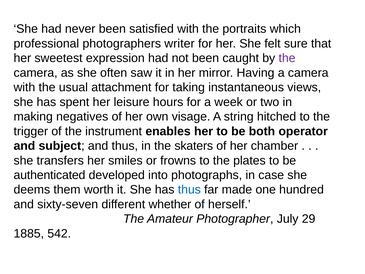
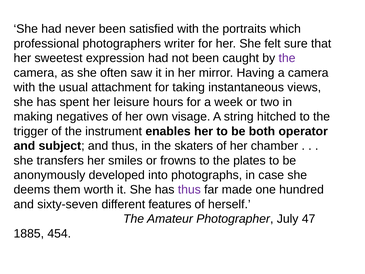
authenticated: authenticated -> anonymously (49, 175)
thus colour: blue -> purple (189, 190)
whether: whether -> features (170, 204)
29: 29 -> 47 (309, 219)
542: 542 -> 454 (59, 233)
